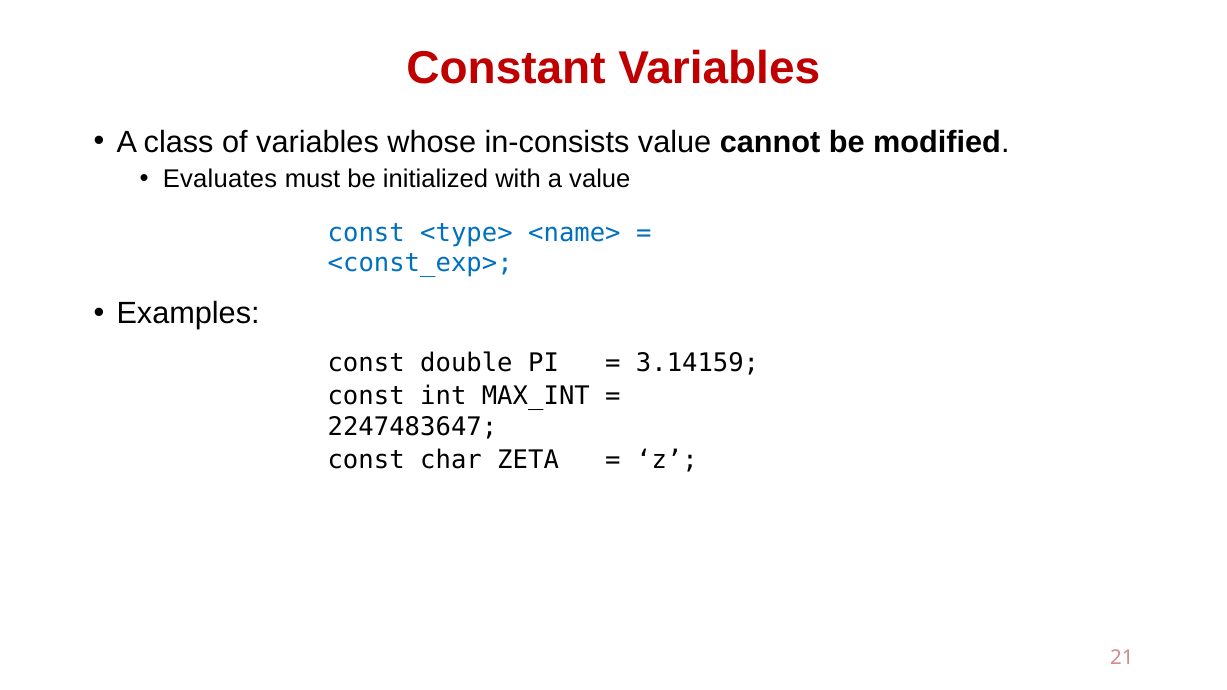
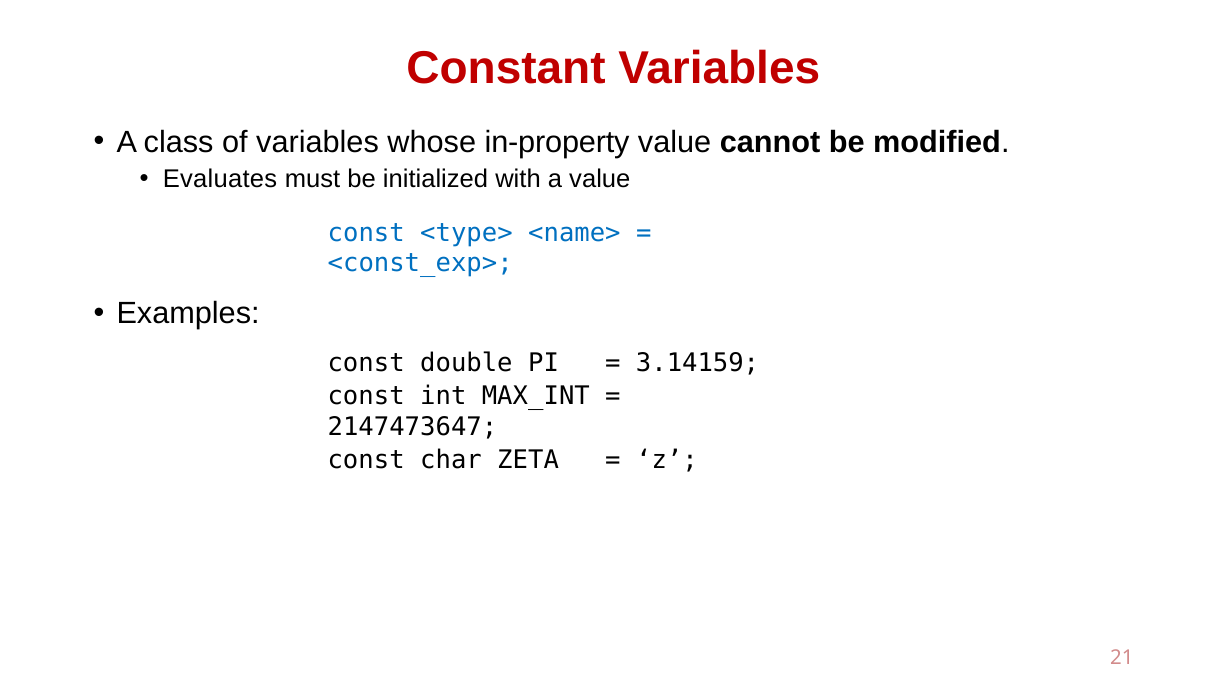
in-consists: in-consists -> in-property (557, 142)
2247483647: 2247483647 -> 2147473647 (412, 427)
